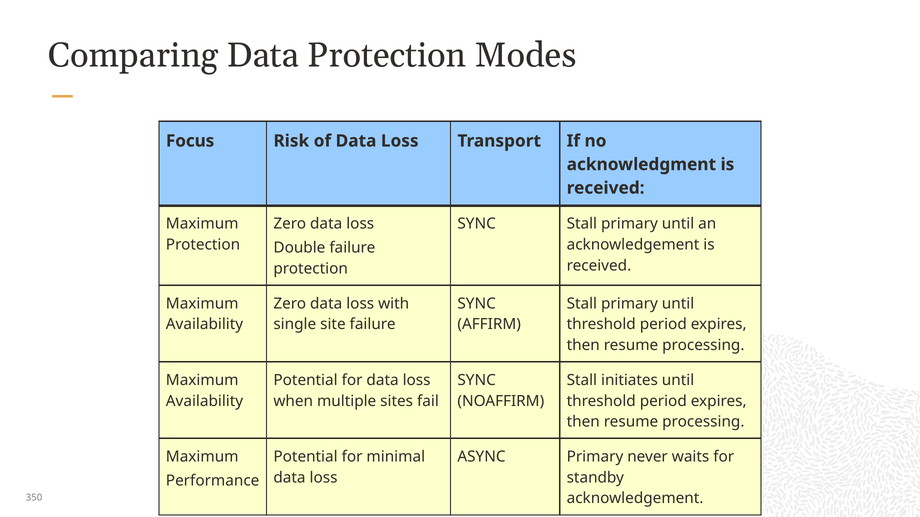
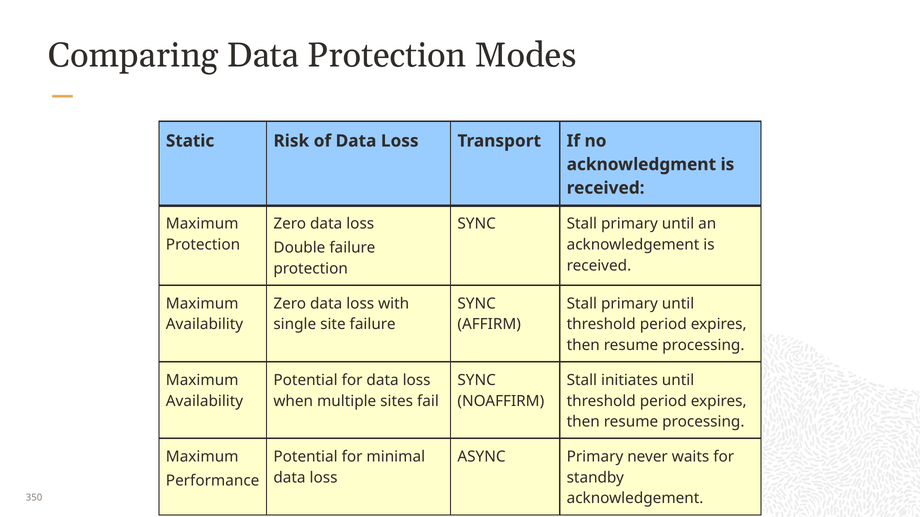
Focus: Focus -> Static (190, 141)
